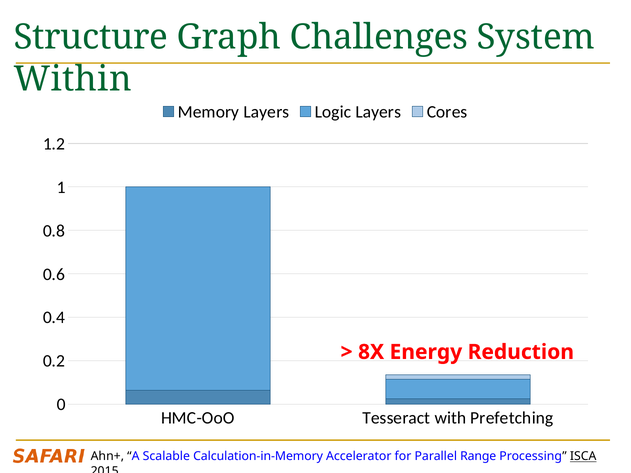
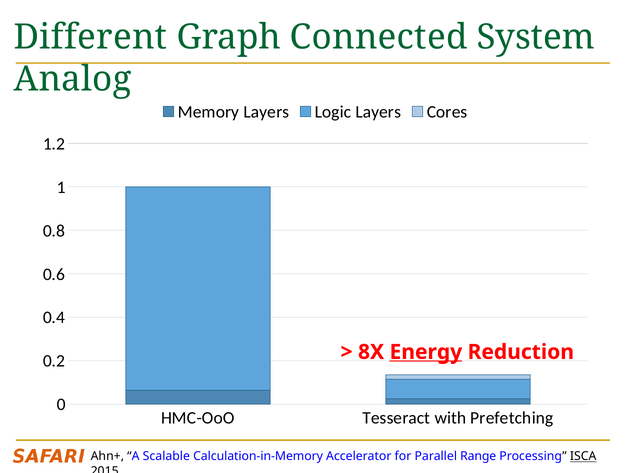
Structure: Structure -> Different (90, 37)
Challenges: Challenges -> Connected (379, 37)
Within: Within -> Analog (73, 79)
Energy underline: none -> present (426, 352)
